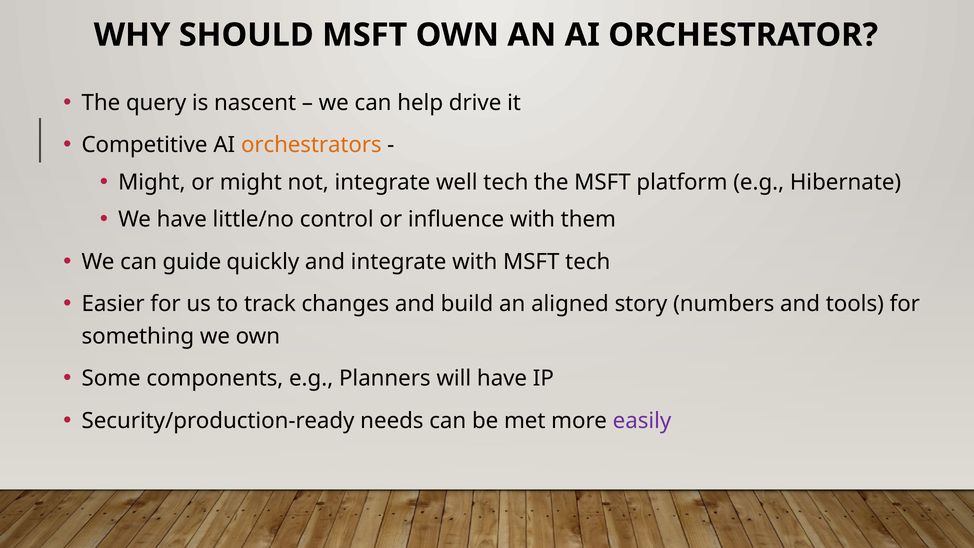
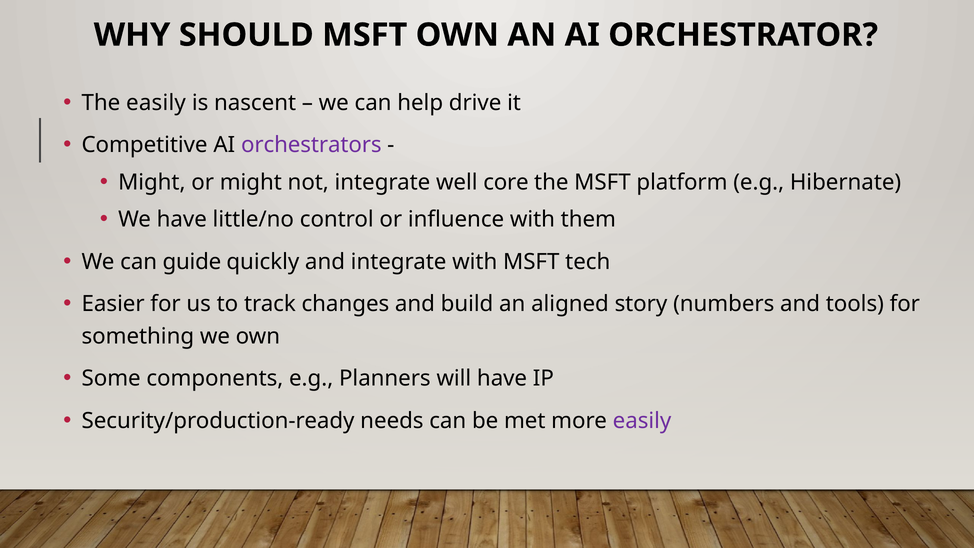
The query: query -> easily (156, 103)
orchestrators colour: orange -> purple (311, 145)
well tech: tech -> core (506, 182)
